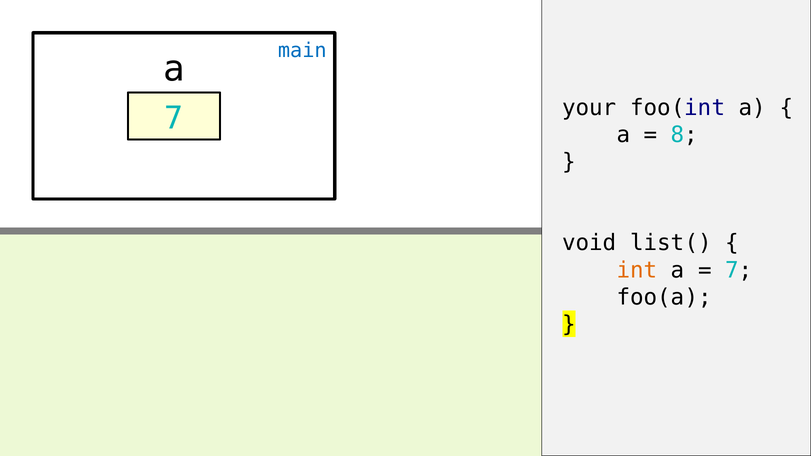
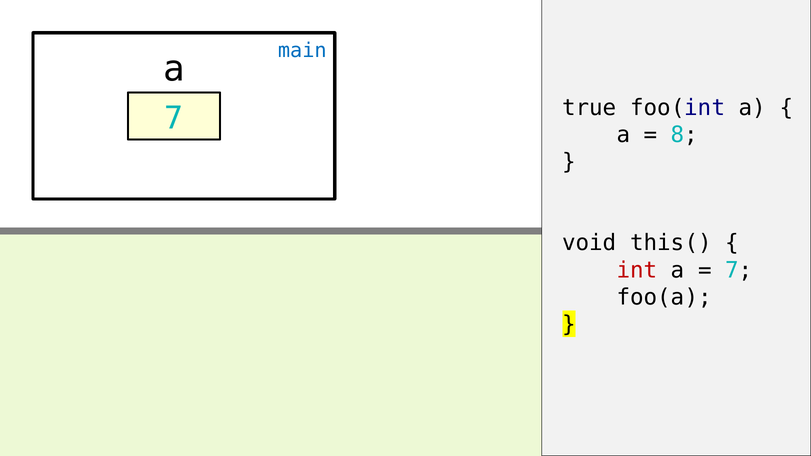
your: your -> true (589, 108)
list(: list( -> this( (671, 243)
int colour: orange -> red (637, 270)
